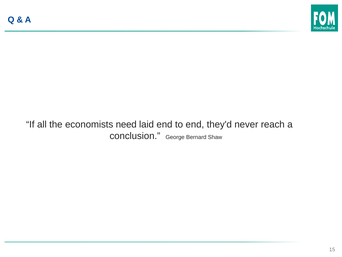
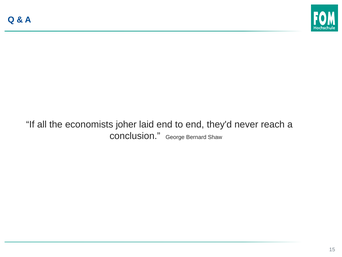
need: need -> joher (126, 124)
